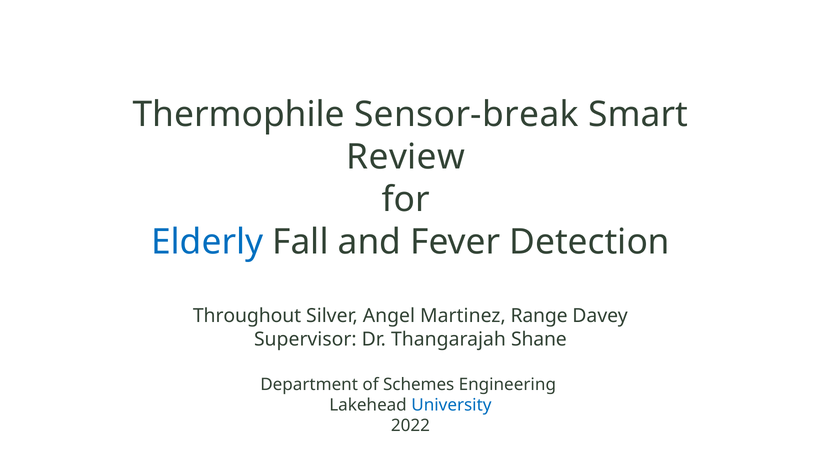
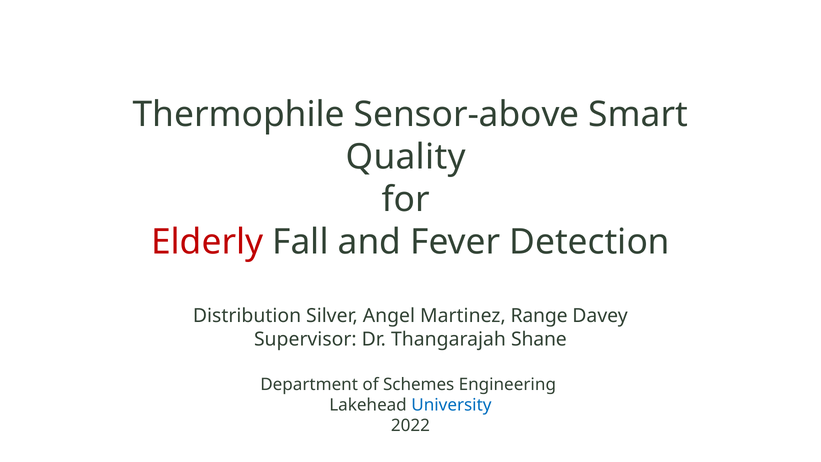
Sensor-break: Sensor-break -> Sensor-above (467, 115)
Review: Review -> Quality (406, 157)
Elderly colour: blue -> red (207, 242)
Throughout: Throughout -> Distribution (247, 316)
